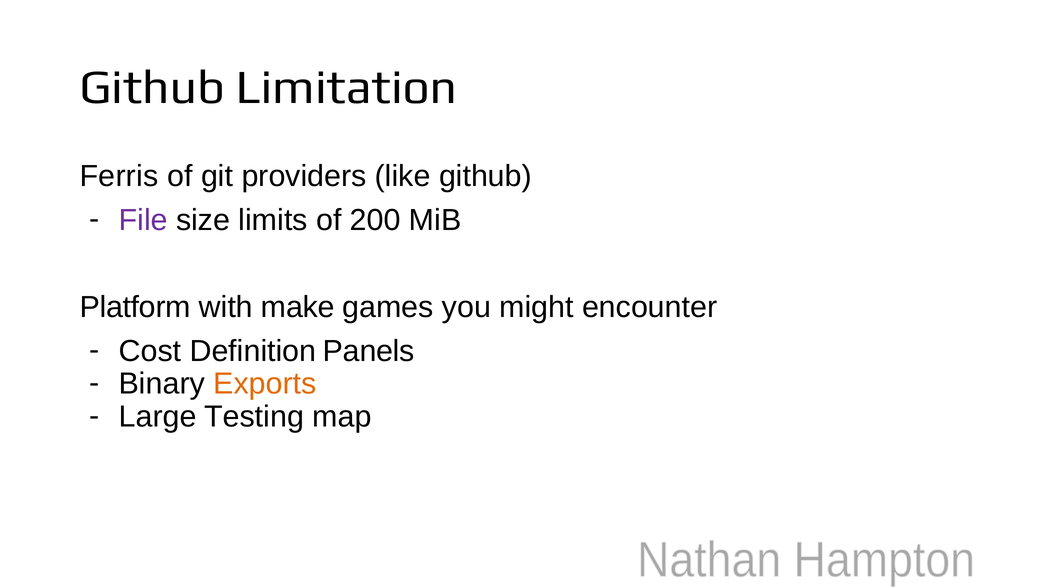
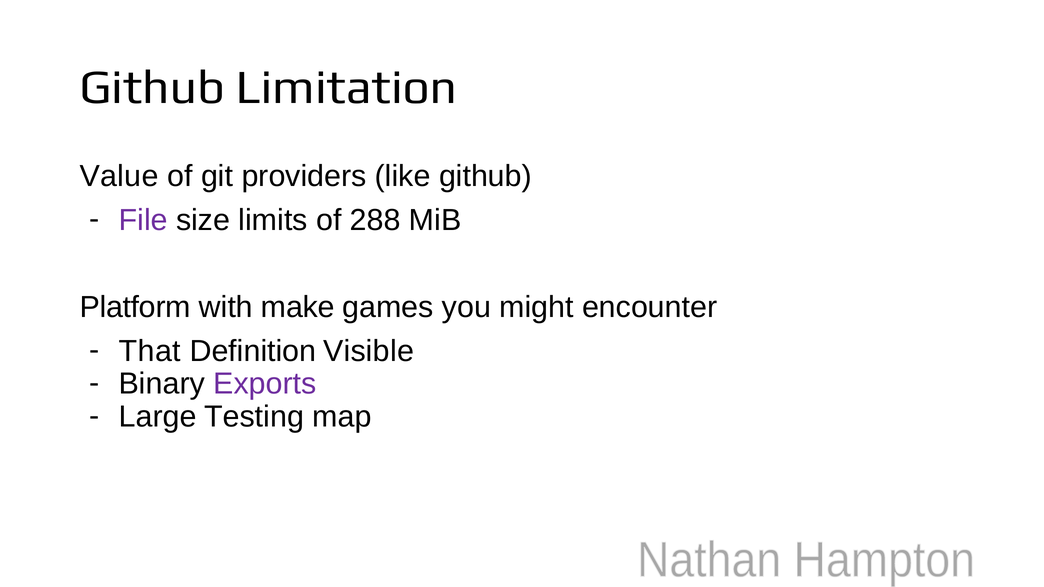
Ferris: Ferris -> Value (119, 176)
200: 200 -> 288 (375, 220)
Cost: Cost -> That (150, 351)
Panels: Panels -> Visible (369, 351)
Exports colour: orange -> purple (265, 384)
